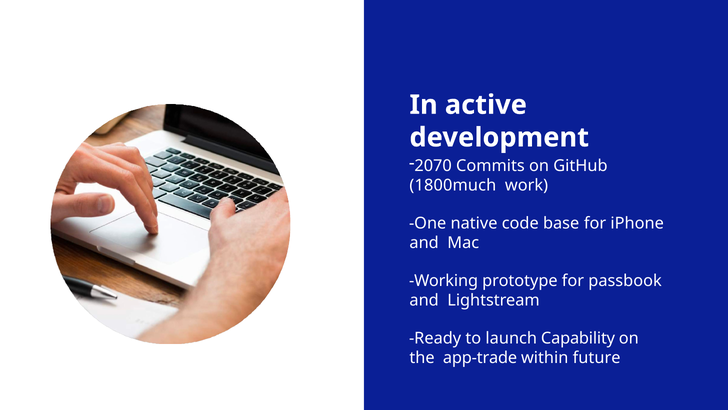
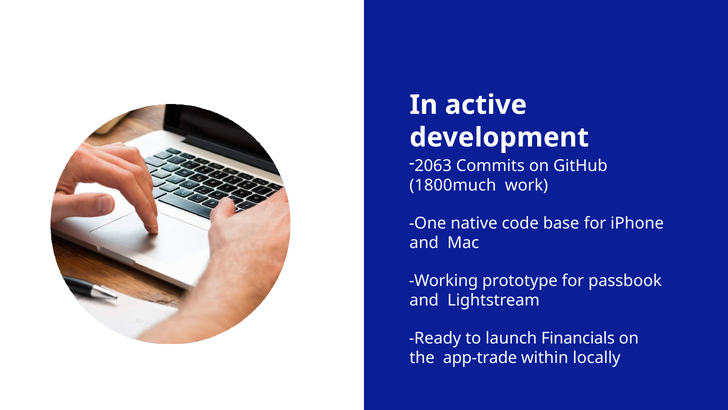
2070: 2070 -> 2063 (433, 166)
Capability: Capability -> Financials (578, 338)
future: future -> locally (597, 357)
